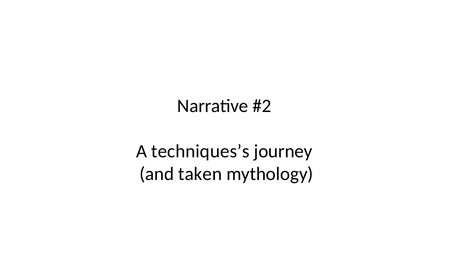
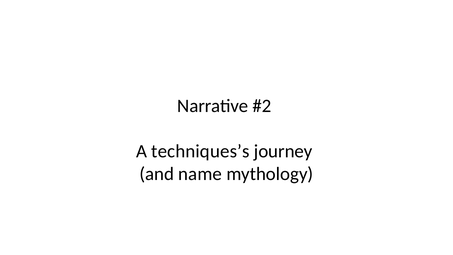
taken: taken -> name (200, 174)
